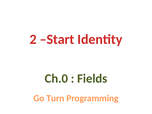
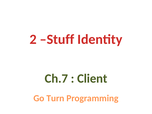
Start: Start -> Stuff (57, 39)
Ch.0: Ch.0 -> Ch.7 (56, 78)
Fields: Fields -> Client (92, 78)
